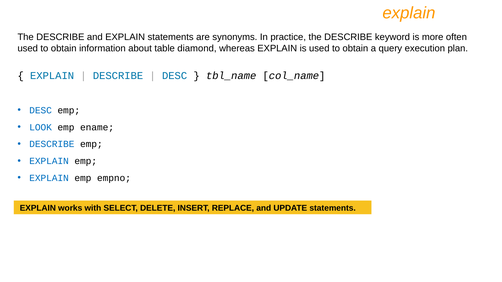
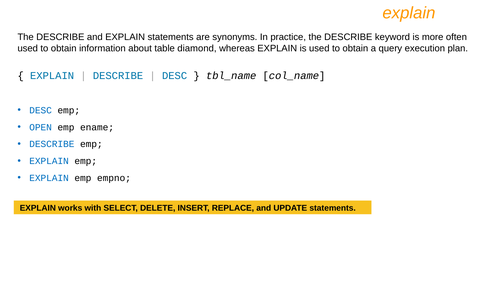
LOOK: LOOK -> OPEN (41, 127)
